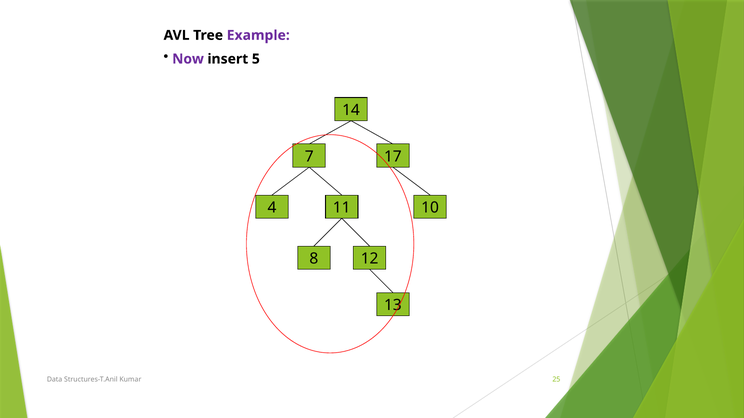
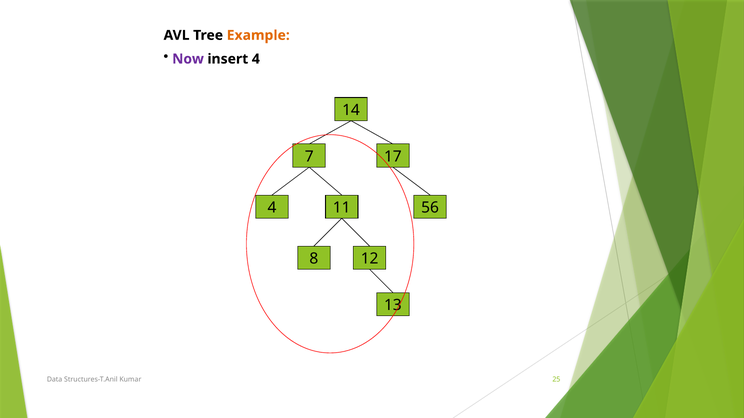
Example colour: purple -> orange (258, 35)
insert 5: 5 -> 4 (256, 59)
10: 10 -> 56 (430, 208)
